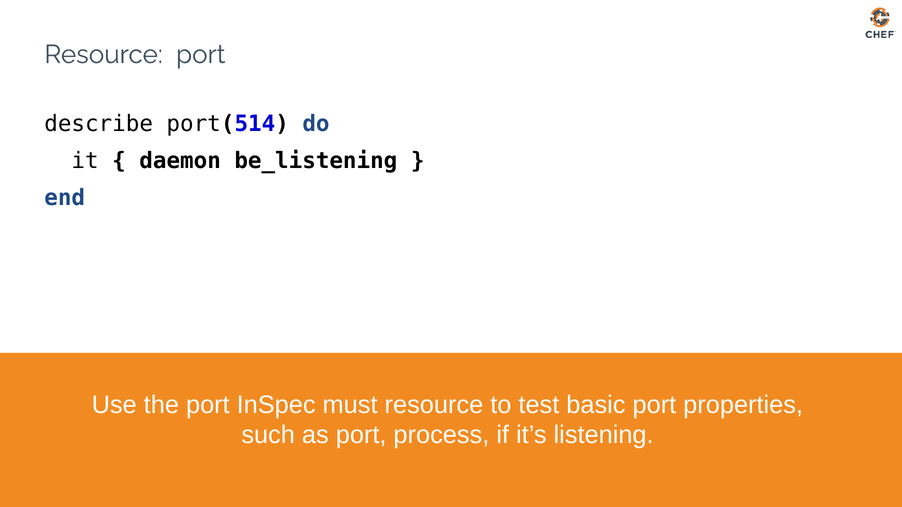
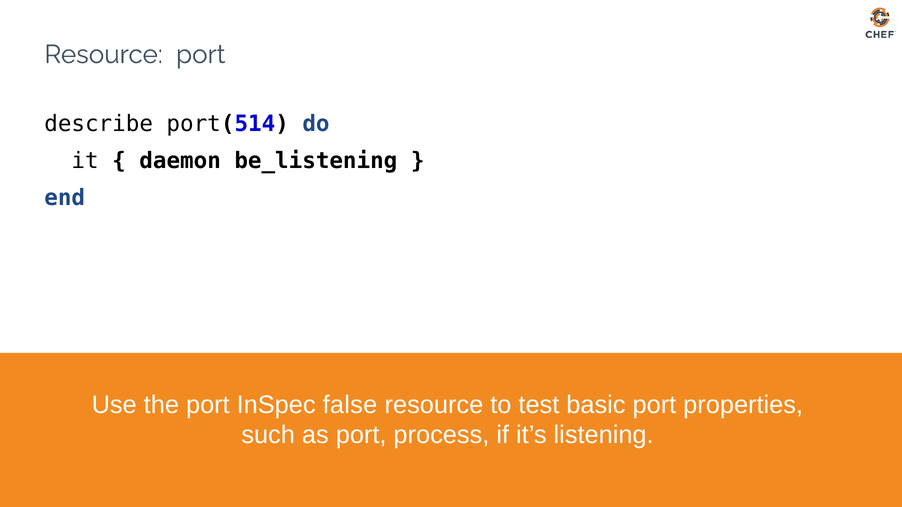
must: must -> false (350, 405)
